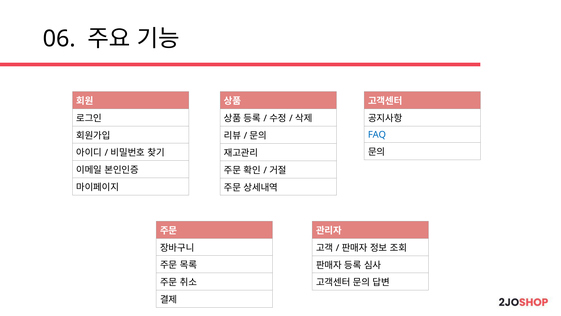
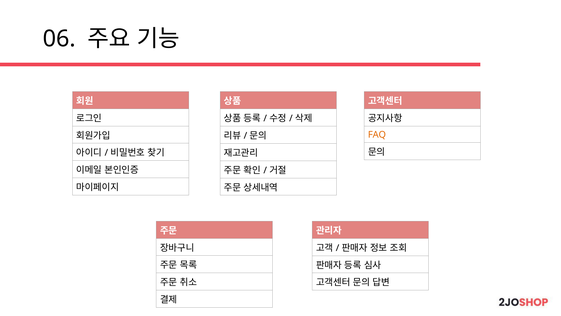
FAQ colour: blue -> orange (377, 135)
